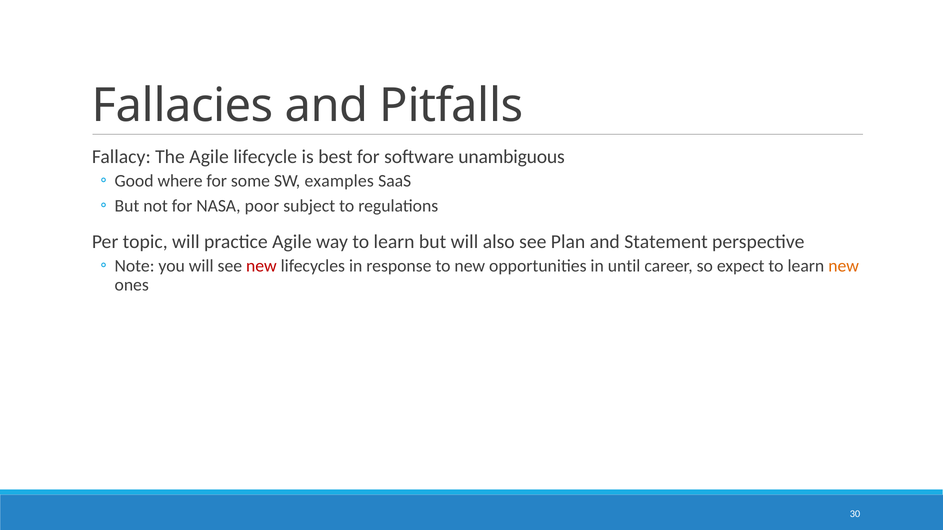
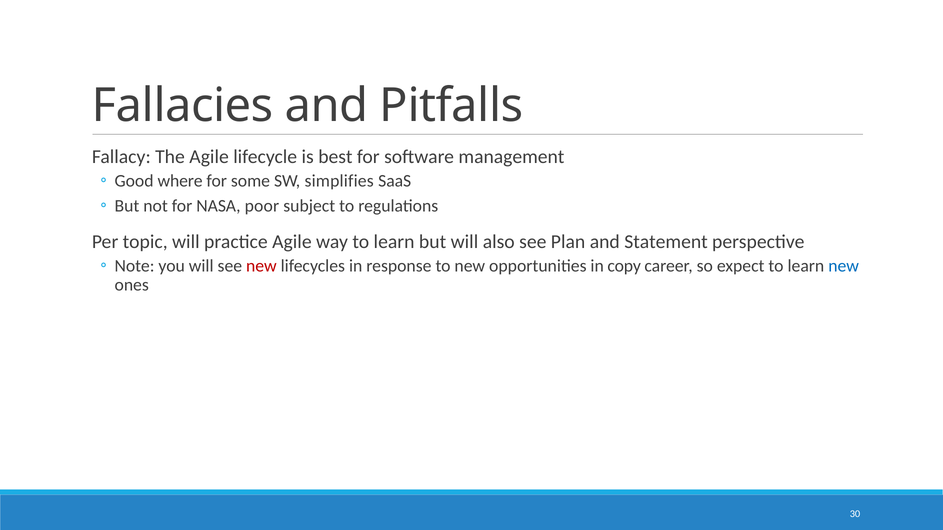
unambiguous: unambiguous -> management (511, 157)
examples: examples -> simplifies (339, 181)
until: until -> copy (624, 266)
new colour: orange -> blue (844, 266)
